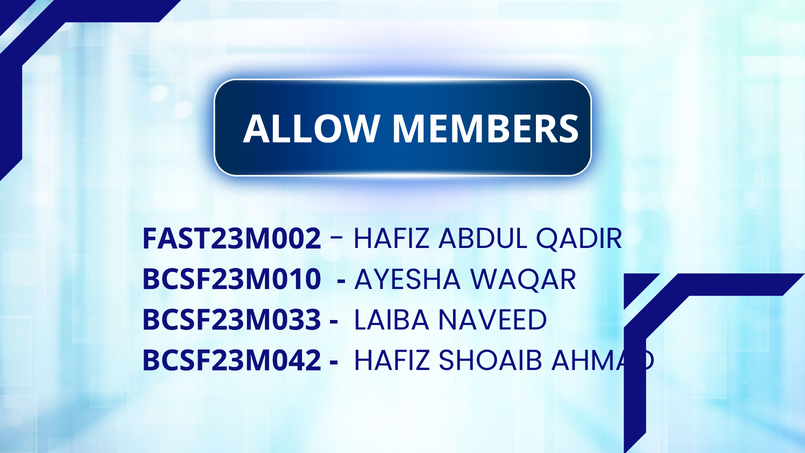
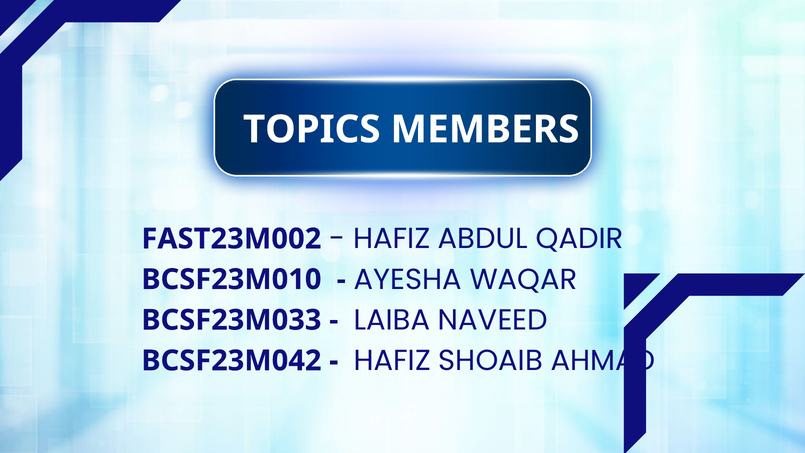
ALLOW: ALLOW -> TOPICS (312, 129)
